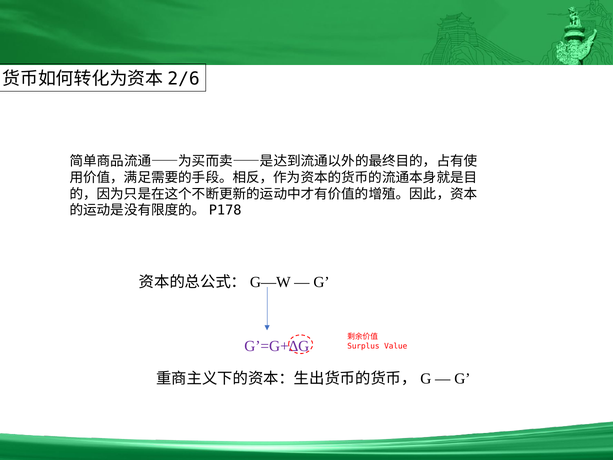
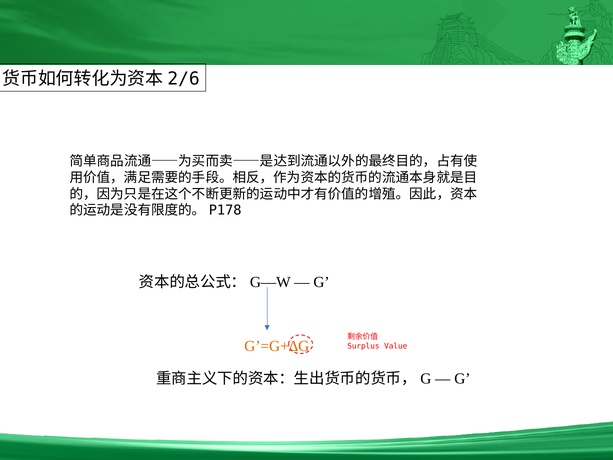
G’=G+∆G colour: purple -> orange (277, 346)
